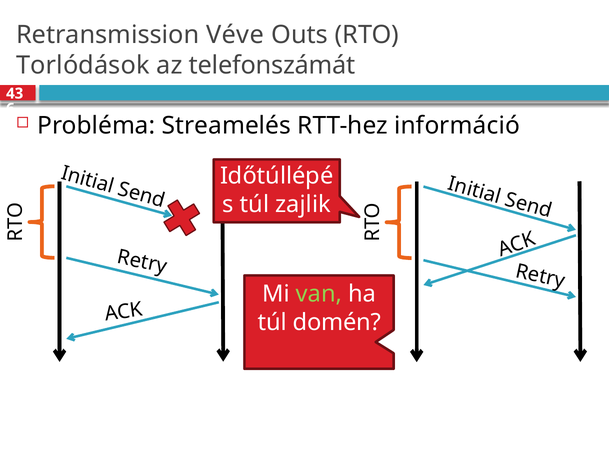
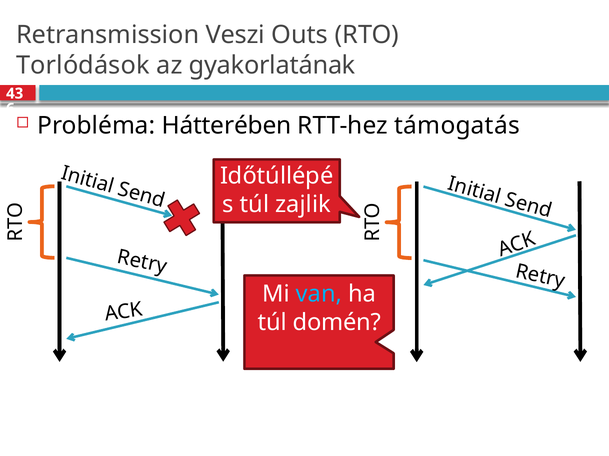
Véve: Véve -> Veszi (235, 35)
telefonszámát: telefonszámát -> gyakorlatának (272, 66)
Streamelés: Streamelés -> Hátterében (227, 126)
információ: információ -> támogatás (457, 126)
van colour: light green -> light blue (319, 294)
